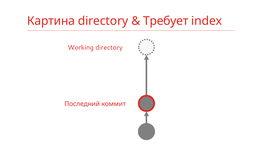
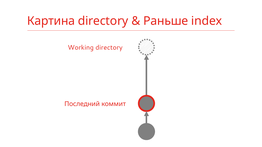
Требует: Требует -> Раньше (166, 21)
